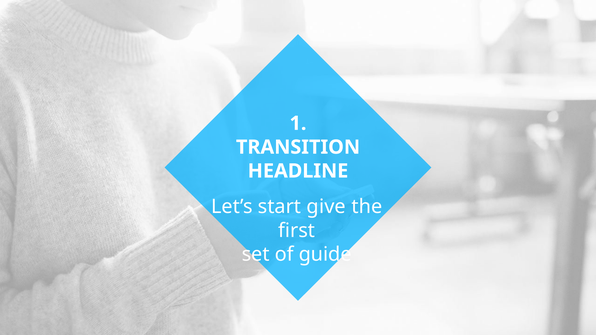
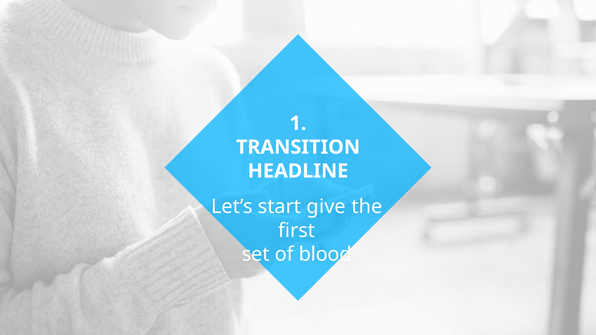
guide: guide -> blood (325, 255)
